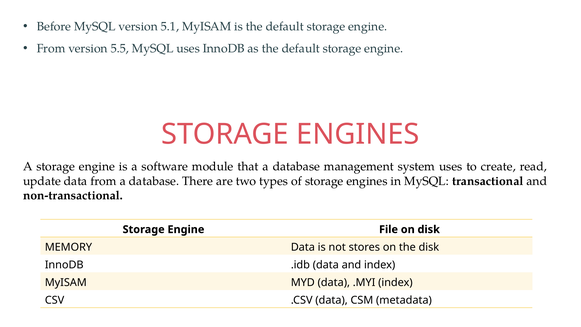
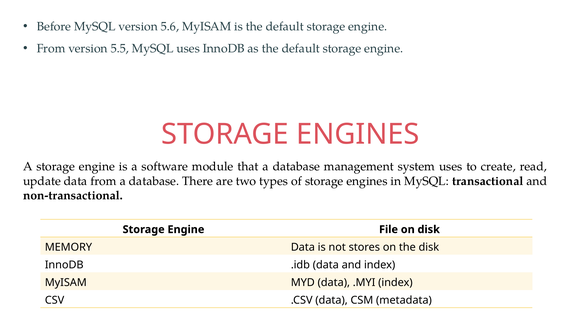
5.1: 5.1 -> 5.6 (170, 27)
